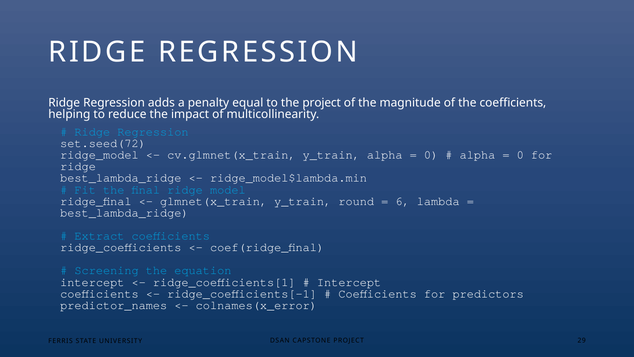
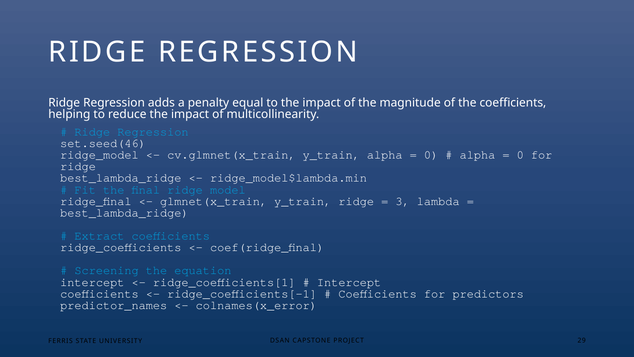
to the project: project -> impact (322, 103)
set.seed(72: set.seed(72 -> set.seed(46 (103, 143)
y_train round: round -> ridge (356, 201)
6: 6 -> 3 (403, 201)
